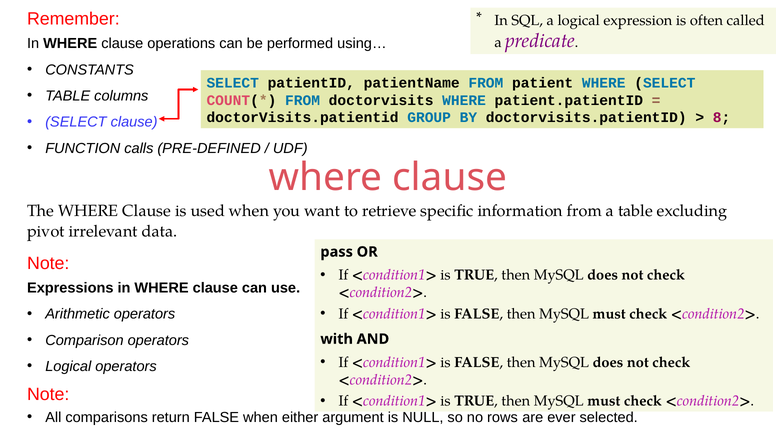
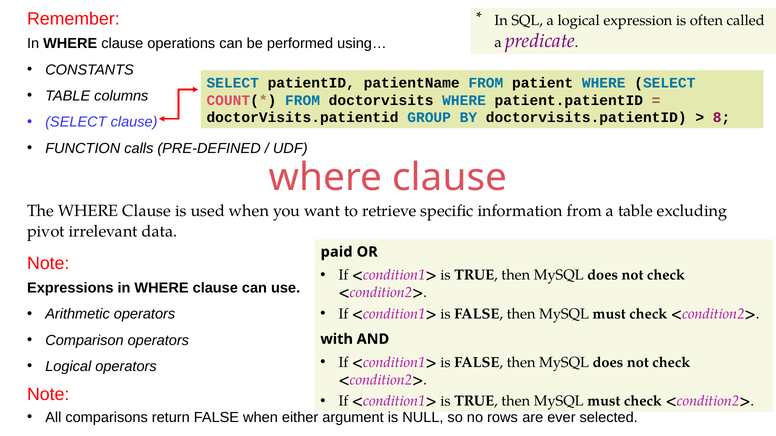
pass: pass -> paid (337, 252)
